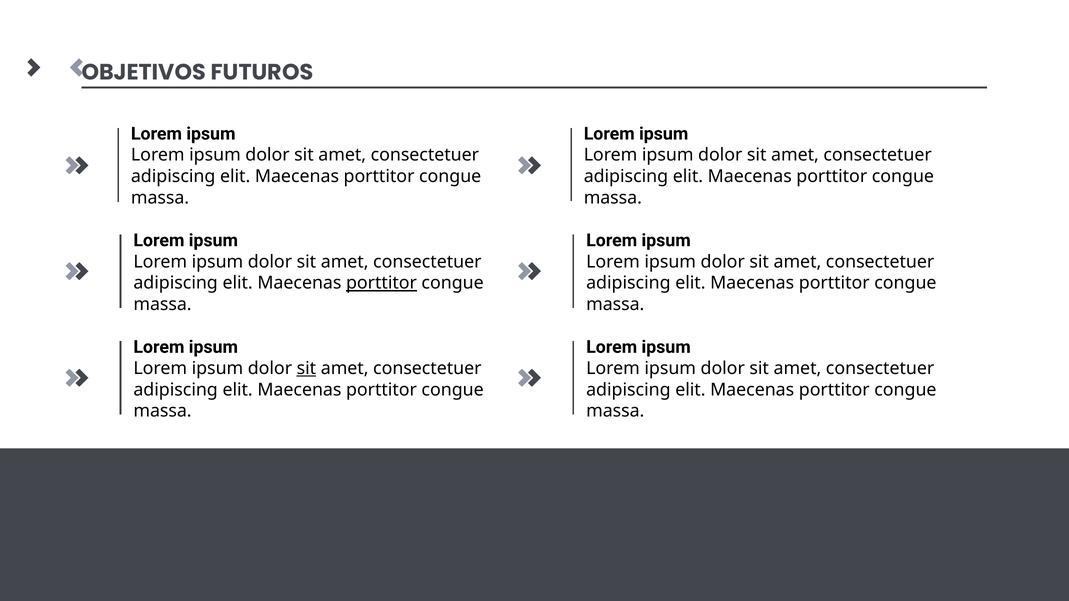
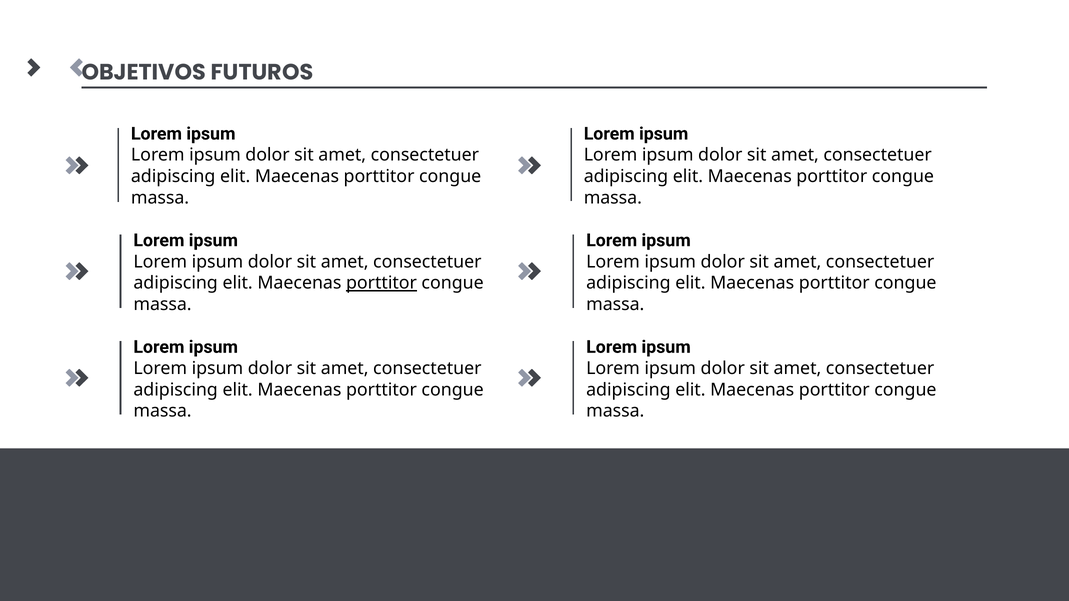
sit underline: present -> none (306, 369)
